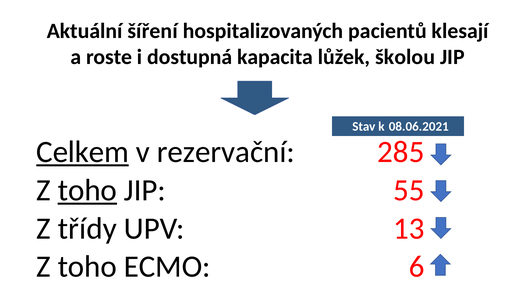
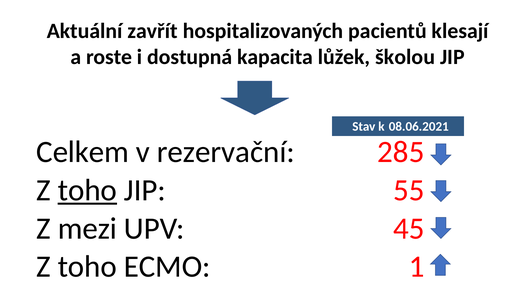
šíření: šíření -> zavřít (153, 31)
Celkem underline: present -> none (83, 152)
třídy: třídy -> mezi (87, 229)
13: 13 -> 45 (409, 229)
6: 6 -> 1 (417, 267)
